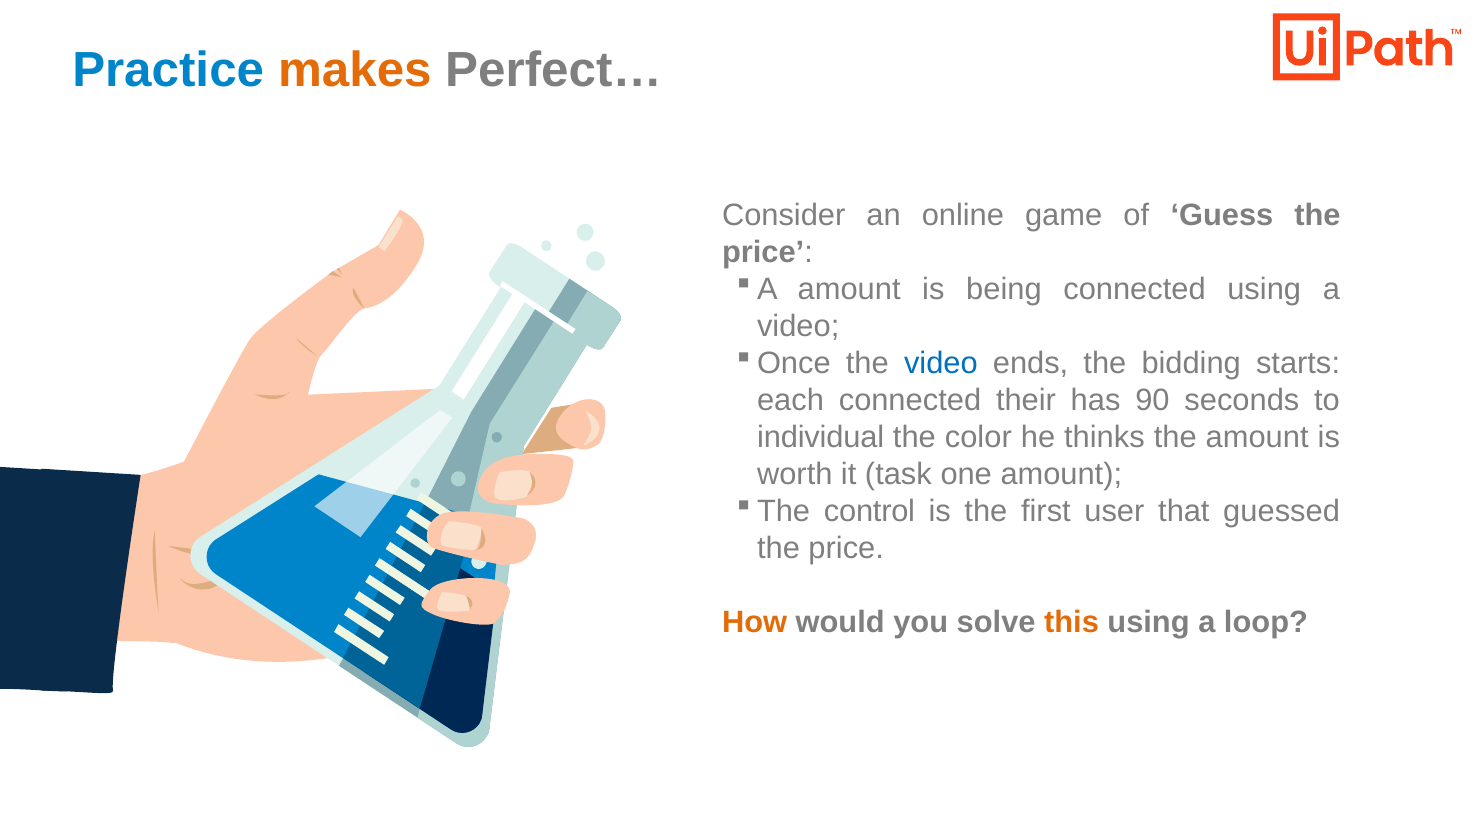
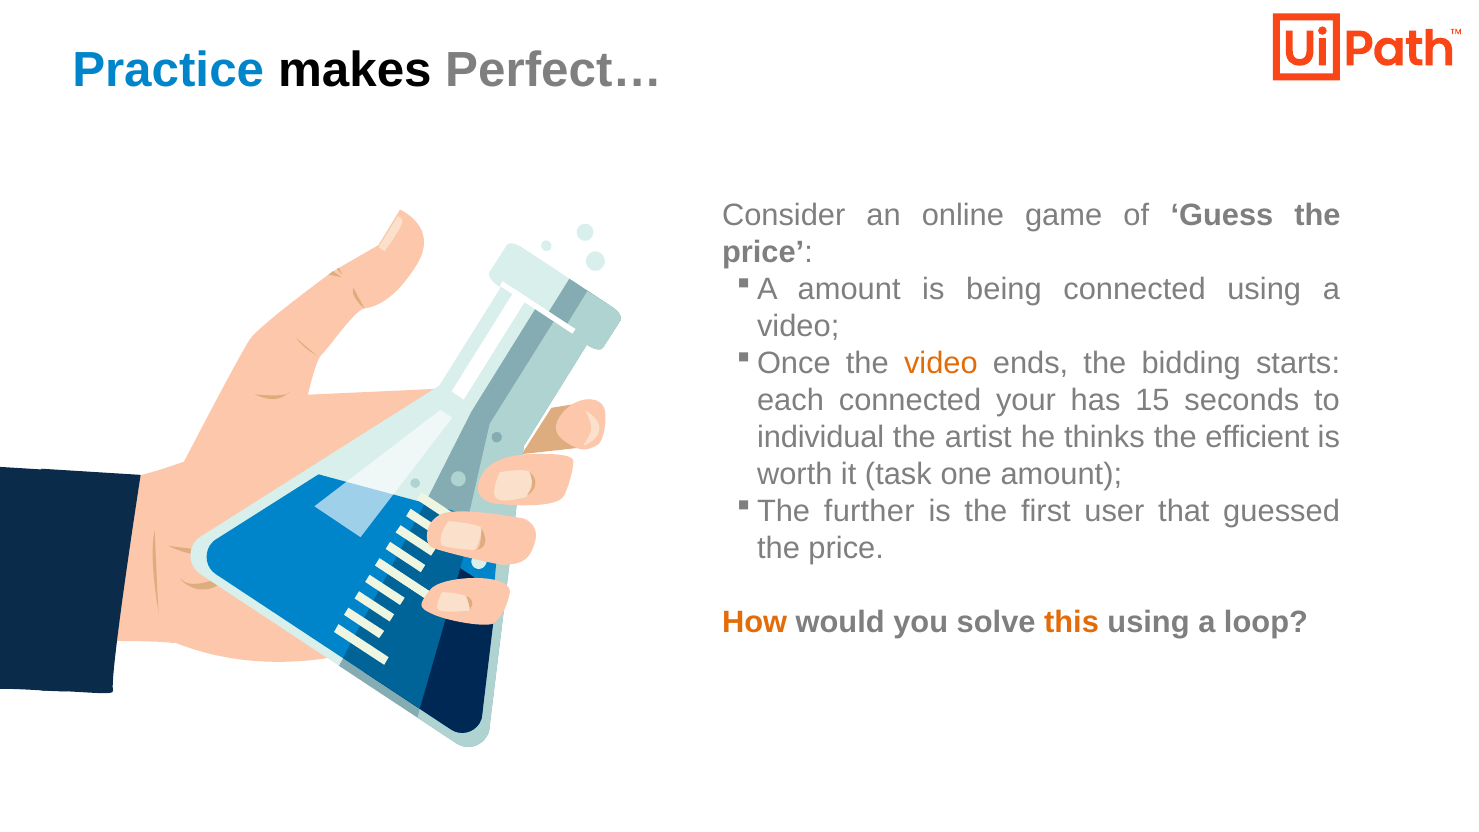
makes colour: orange -> black (355, 70)
video colour: blue -> orange (941, 363)
their: their -> your (1026, 400)
90: 90 -> 15 (1152, 400)
color: color -> artist (978, 437)
the amount: amount -> efficient (1257, 437)
control: control -> further (869, 511)
